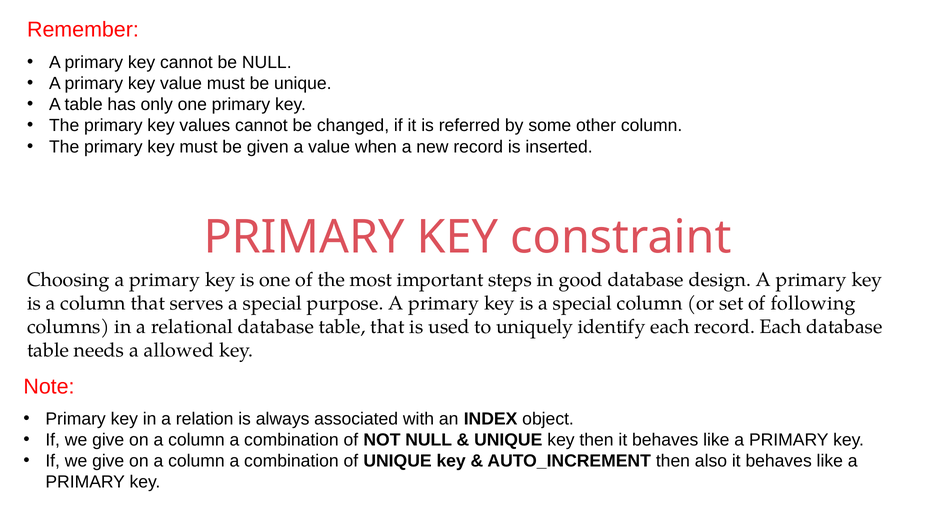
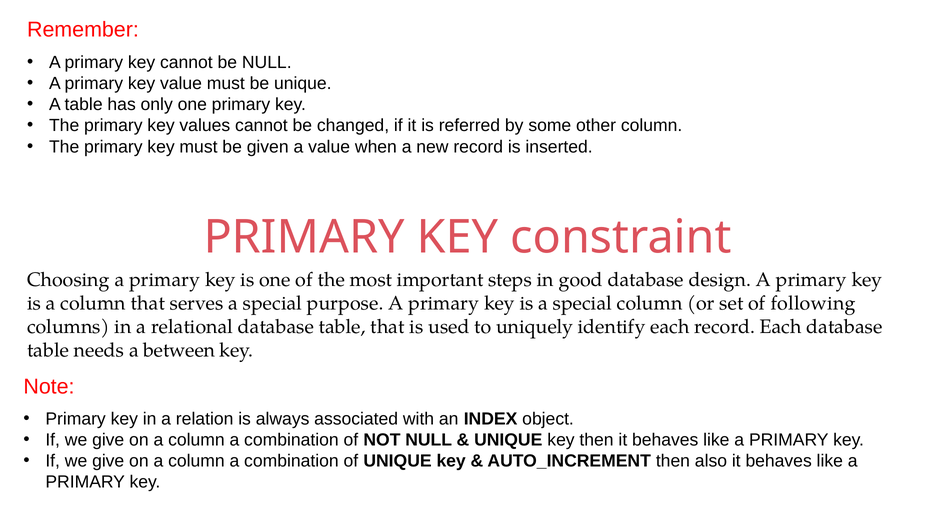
allowed: allowed -> between (179, 350)
